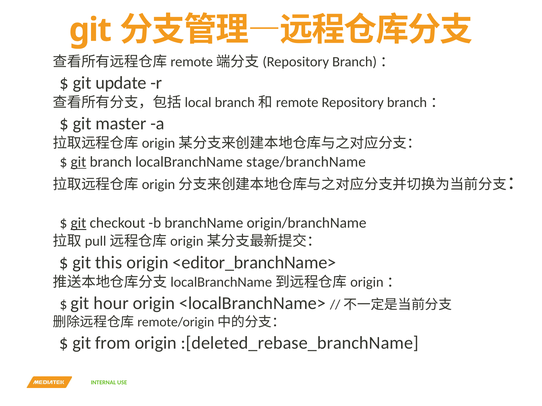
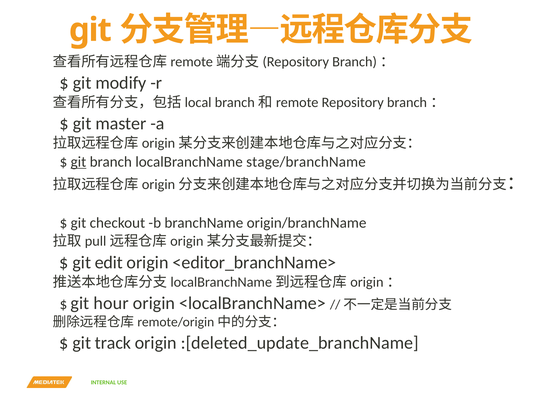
update: update -> modify (121, 83)
git underline: present -> none (78, 223)
this: this -> edit (109, 263)
from: from -> track (113, 343)
:[deleted_rebase_branchName: :[deleted_rebase_branchName -> :[deleted_update_branchName (300, 343)
